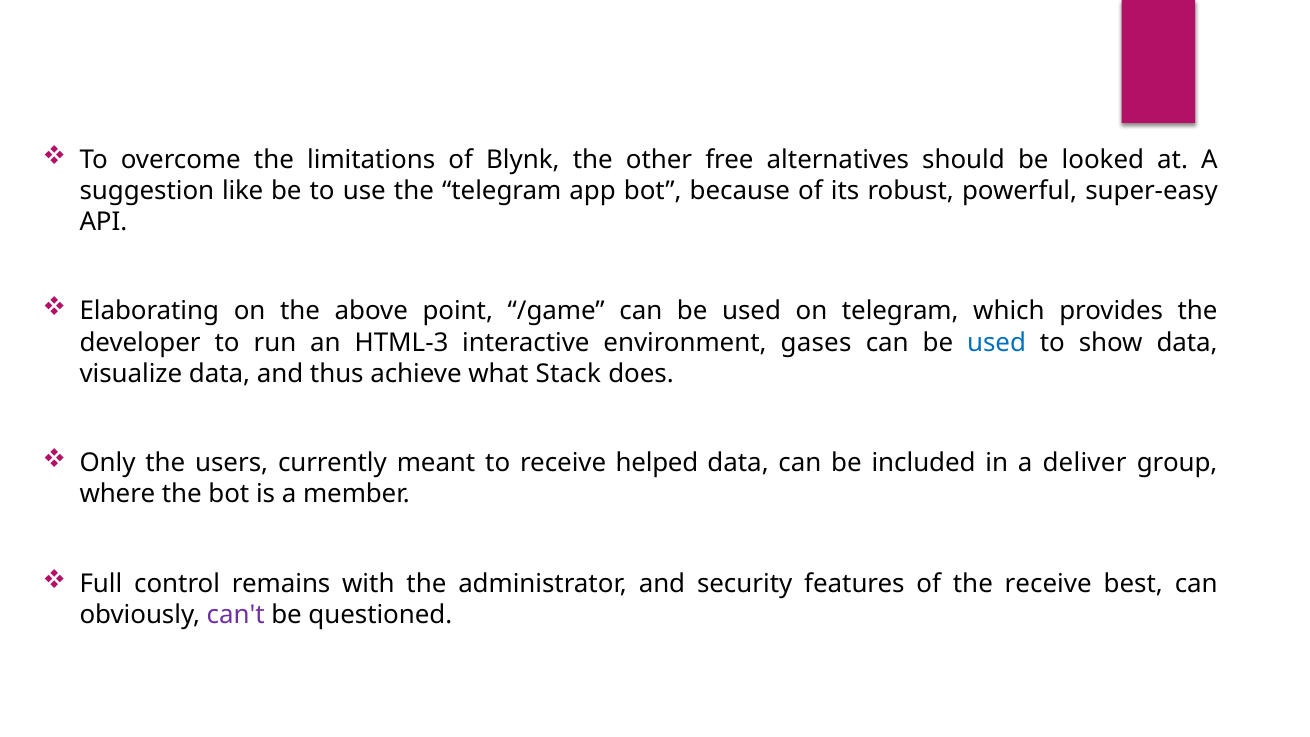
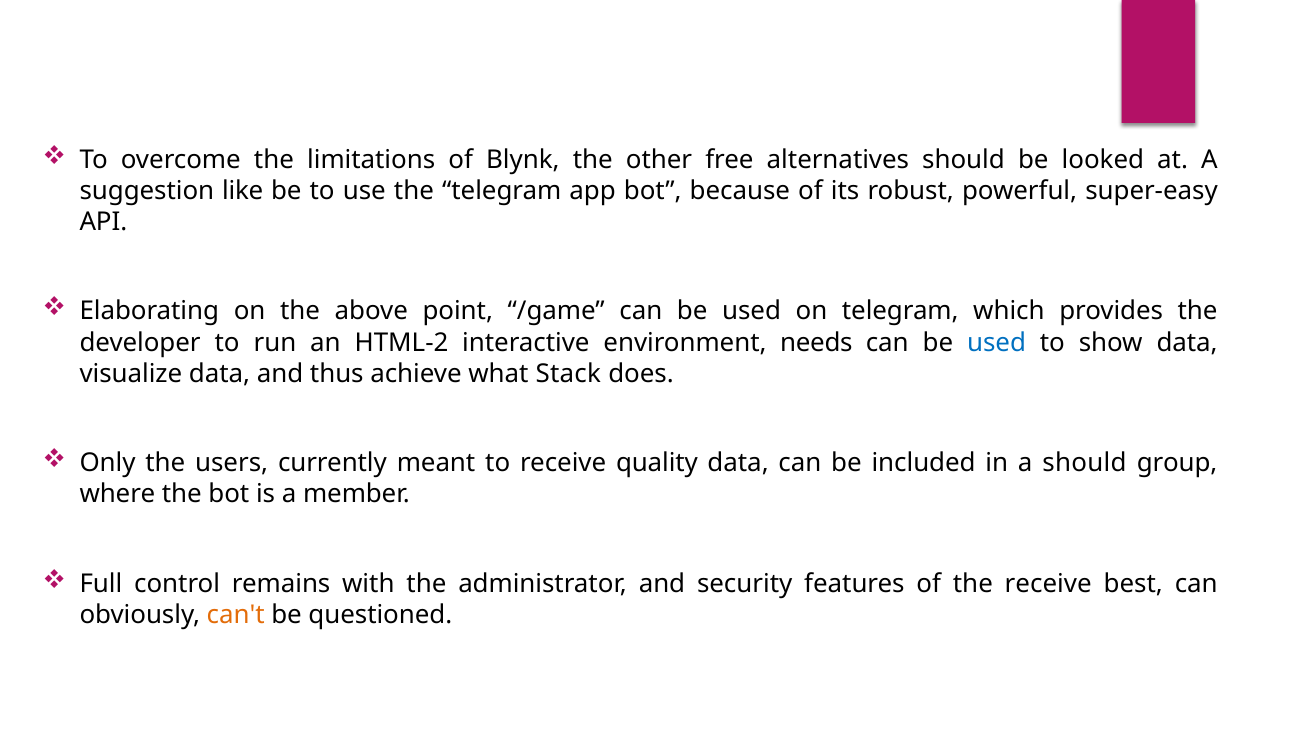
HTML-3: HTML-3 -> HTML-2 (402, 342)
gases: gases -> needs (816, 342)
helped: helped -> quality (657, 463)
a deliver: deliver -> should (1085, 463)
can't colour: purple -> orange (236, 615)
